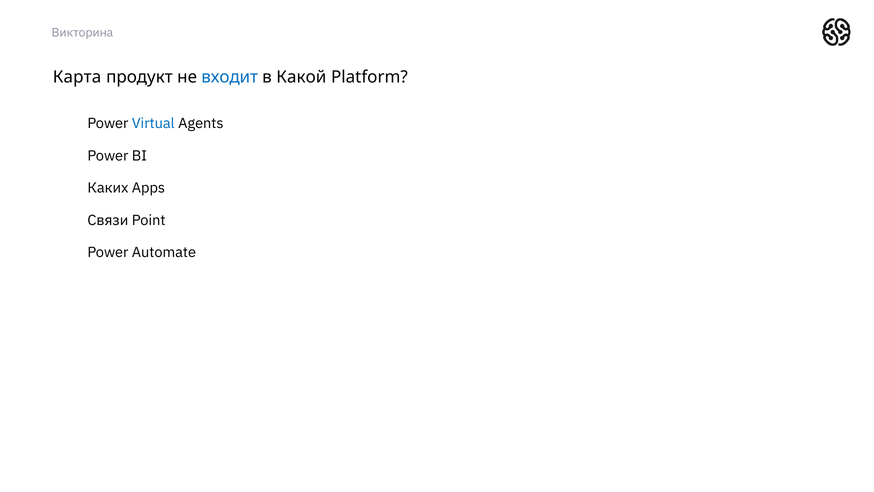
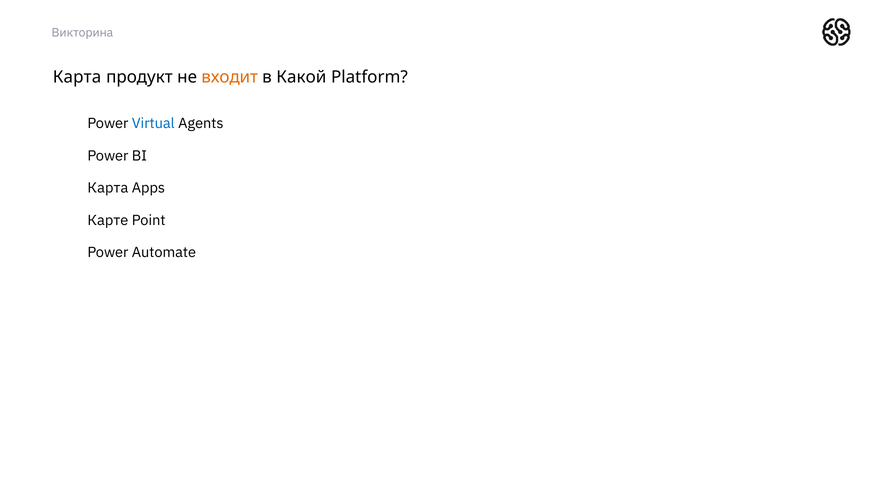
входит colour: blue -> orange (230, 77)
Каких: Каких -> Карта (108, 188)
Связи: Связи -> Карте (108, 220)
